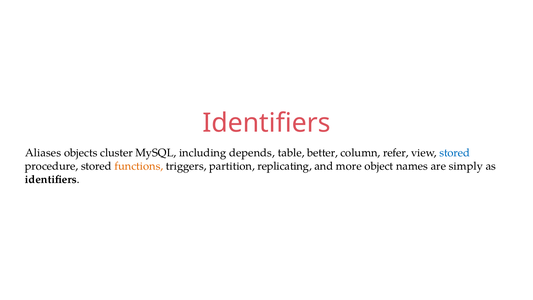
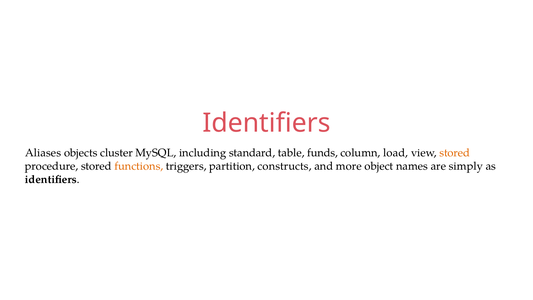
depends: depends -> standard (252, 153)
better: better -> funds (323, 153)
refer: refer -> load (396, 153)
stored colour: blue -> orange (455, 153)
replicating: replicating -> constructs (285, 166)
